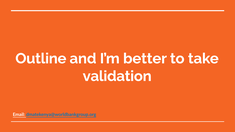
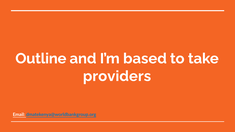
better: better -> based (145, 59)
validation: validation -> providers (117, 76)
